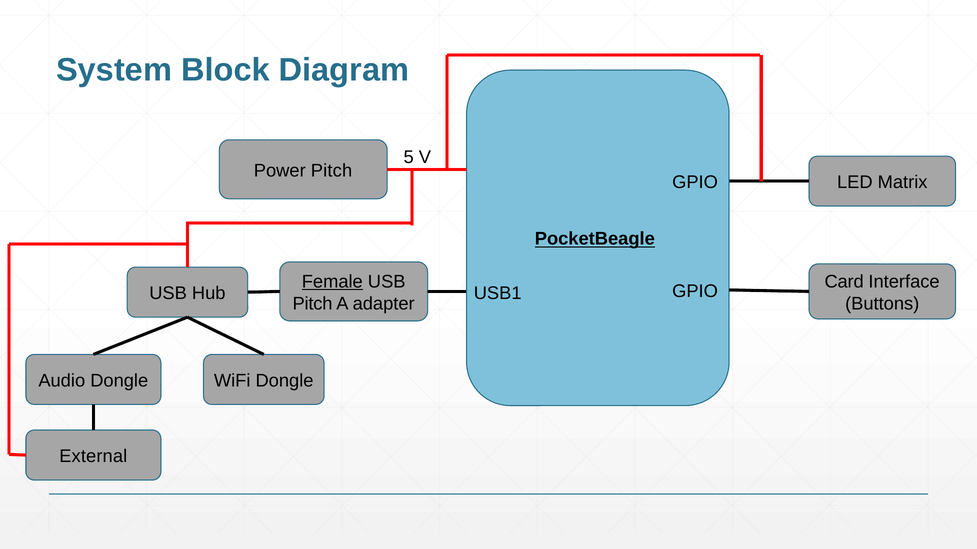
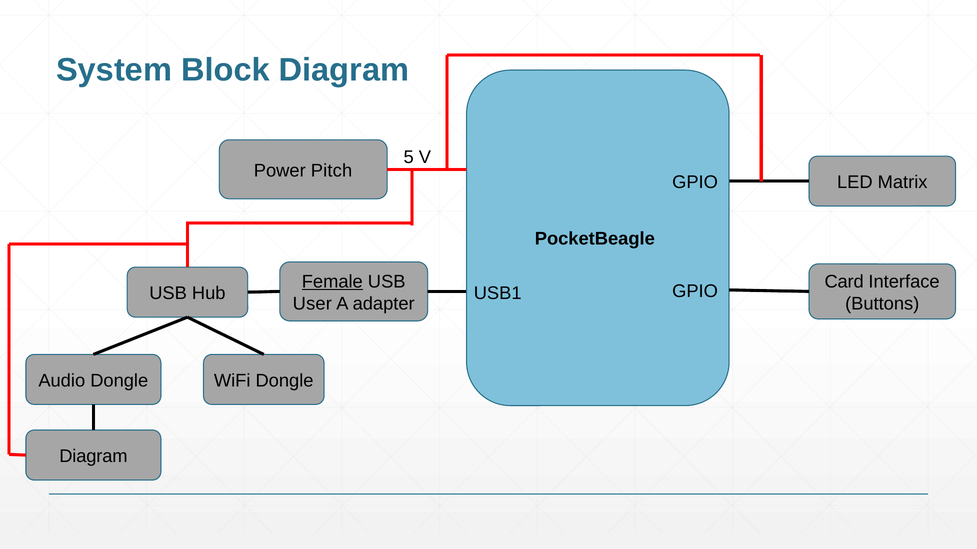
PocketBeagle underline: present -> none (595, 239)
Pitch: Pitch -> User (312, 304)
External: External -> Diagram (93, 457)
